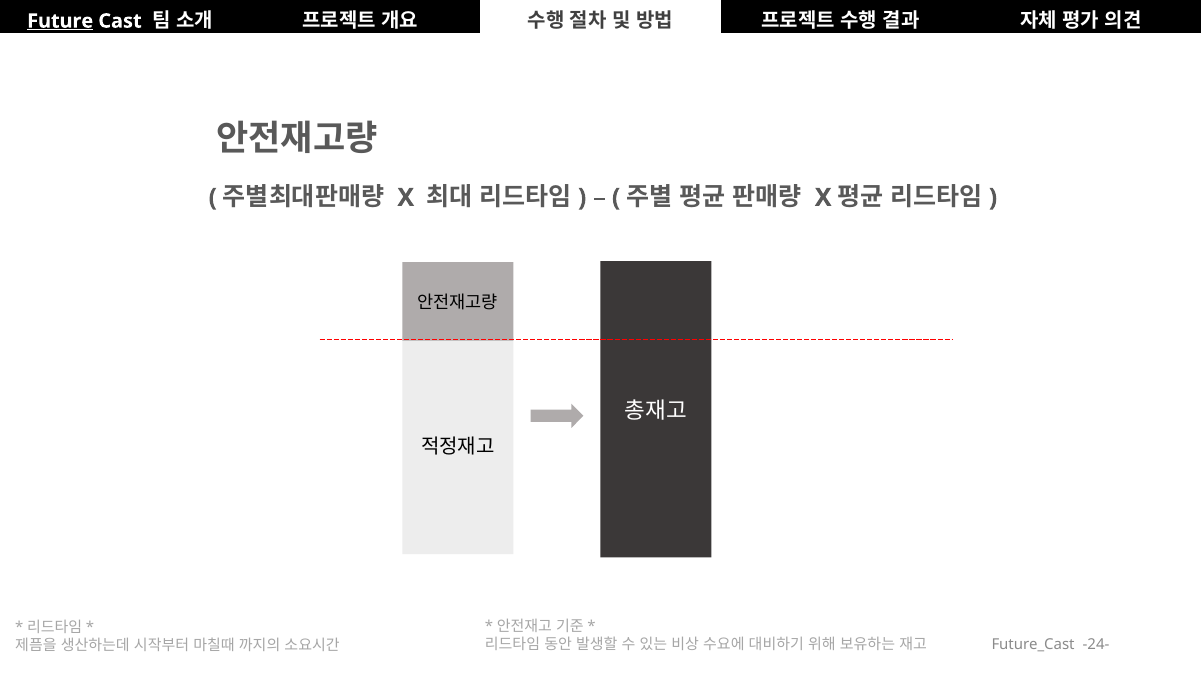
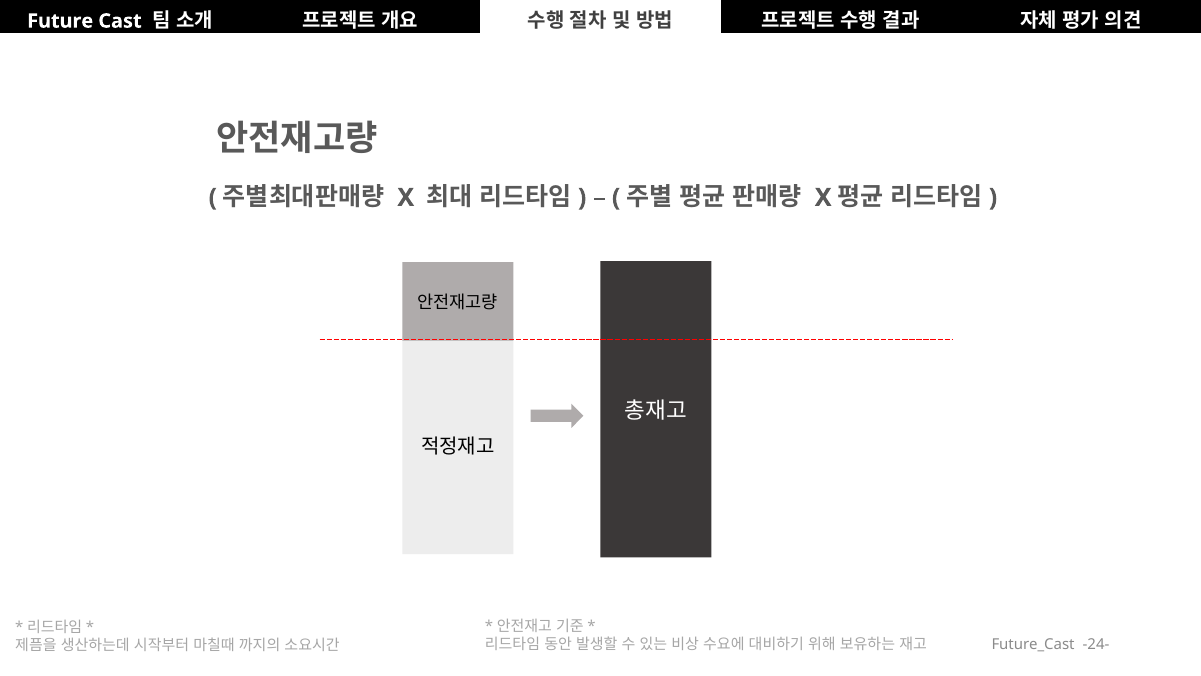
Future underline: present -> none (60, 21)
